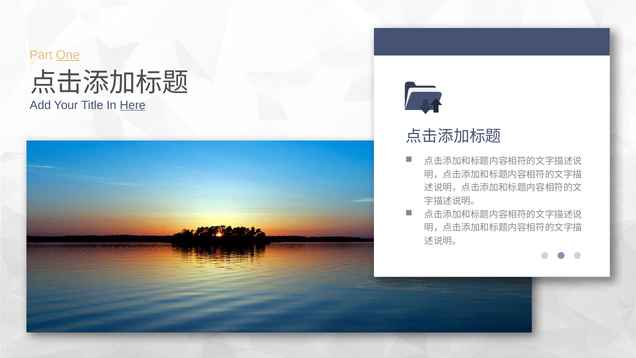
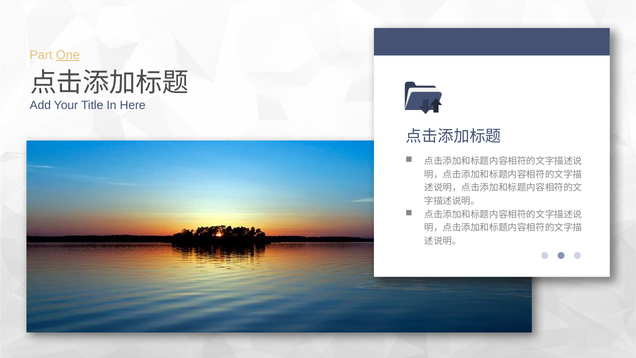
Here underline: present -> none (133, 105)
